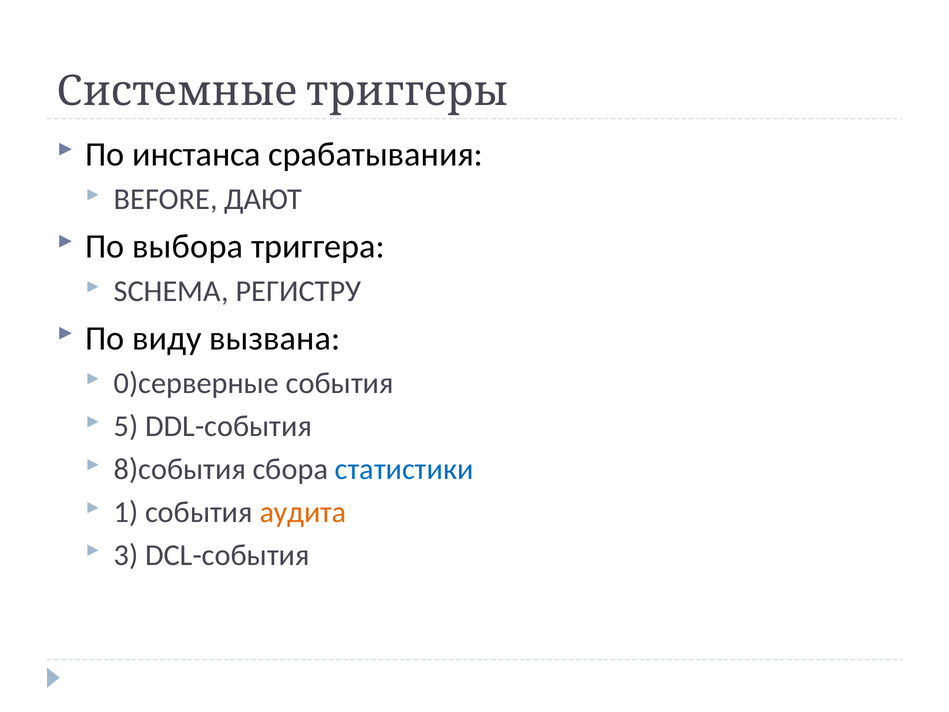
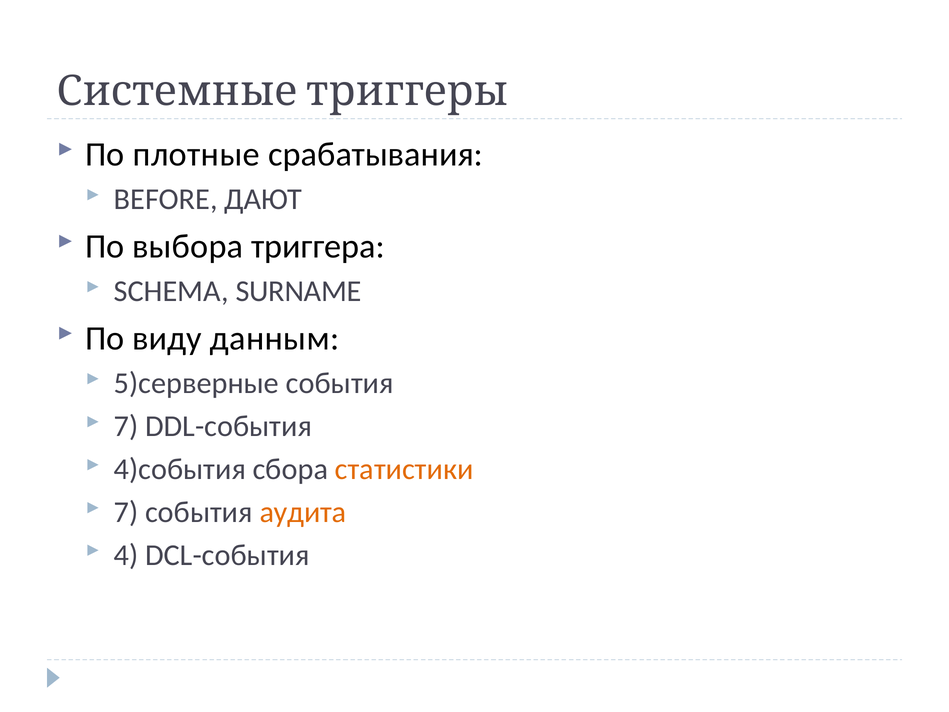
инстанса: инстанса -> плотные (196, 154)
РЕГИСТРУ: РЕГИСТРУ -> SURNAME (298, 291)
вызвана: вызвана -> данным (275, 338)
0)серверные: 0)серверные -> 5)серверные (196, 383)
5: 5 -> 7 (126, 426)
8)события: 8)события -> 4)события (180, 469)
статистики colour: blue -> orange (404, 469)
1: 1 -> 7 (126, 512)
3: 3 -> 4 (126, 555)
